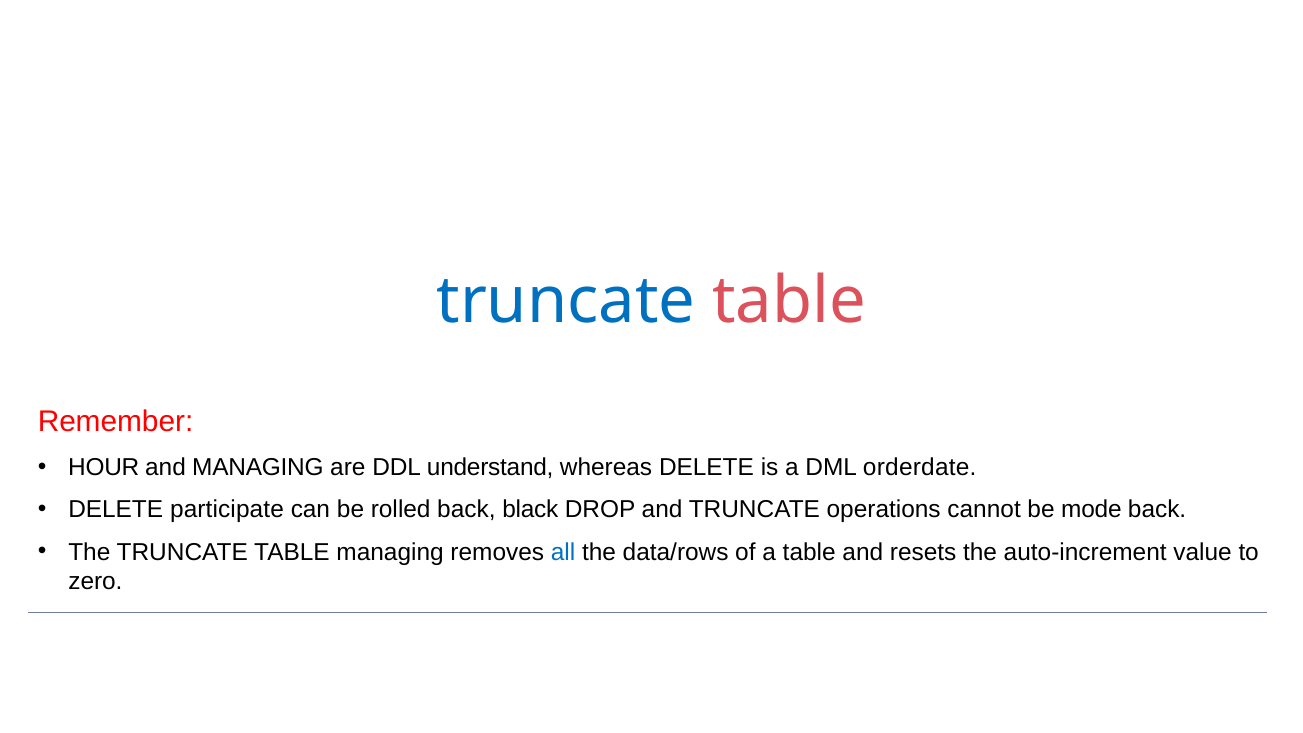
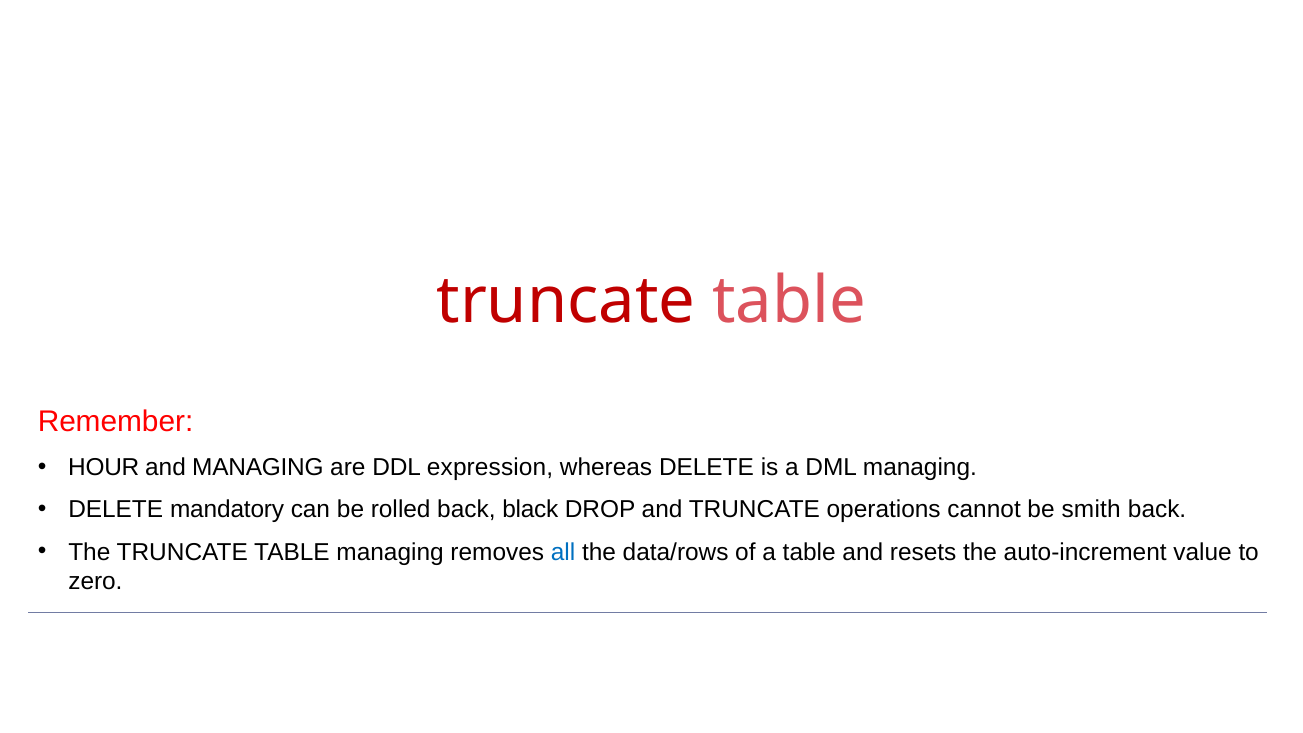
truncate colour: blue -> red (566, 301)
understand: understand -> expression (490, 467)
DML orderdate: orderdate -> managing (920, 467)
participate: participate -> mandatory (227, 510)
mode: mode -> smith (1091, 510)
